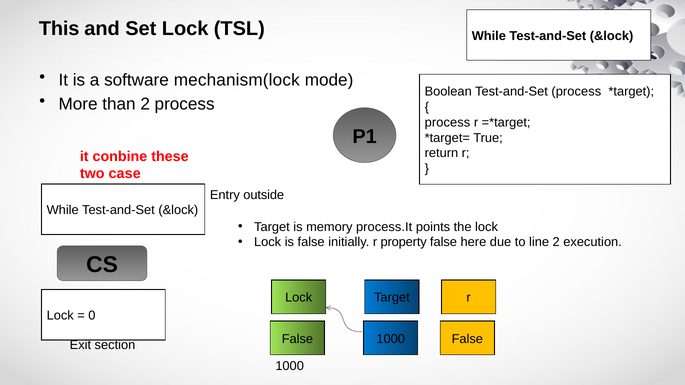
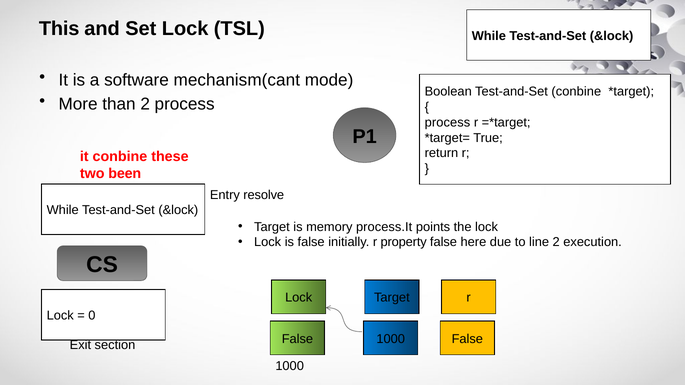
mechanism(lock: mechanism(lock -> mechanism(cant (237, 80)
Test-and-Set process: process -> conbine (576, 92)
case: case -> been (125, 174)
outside: outside -> resolve (264, 195)
